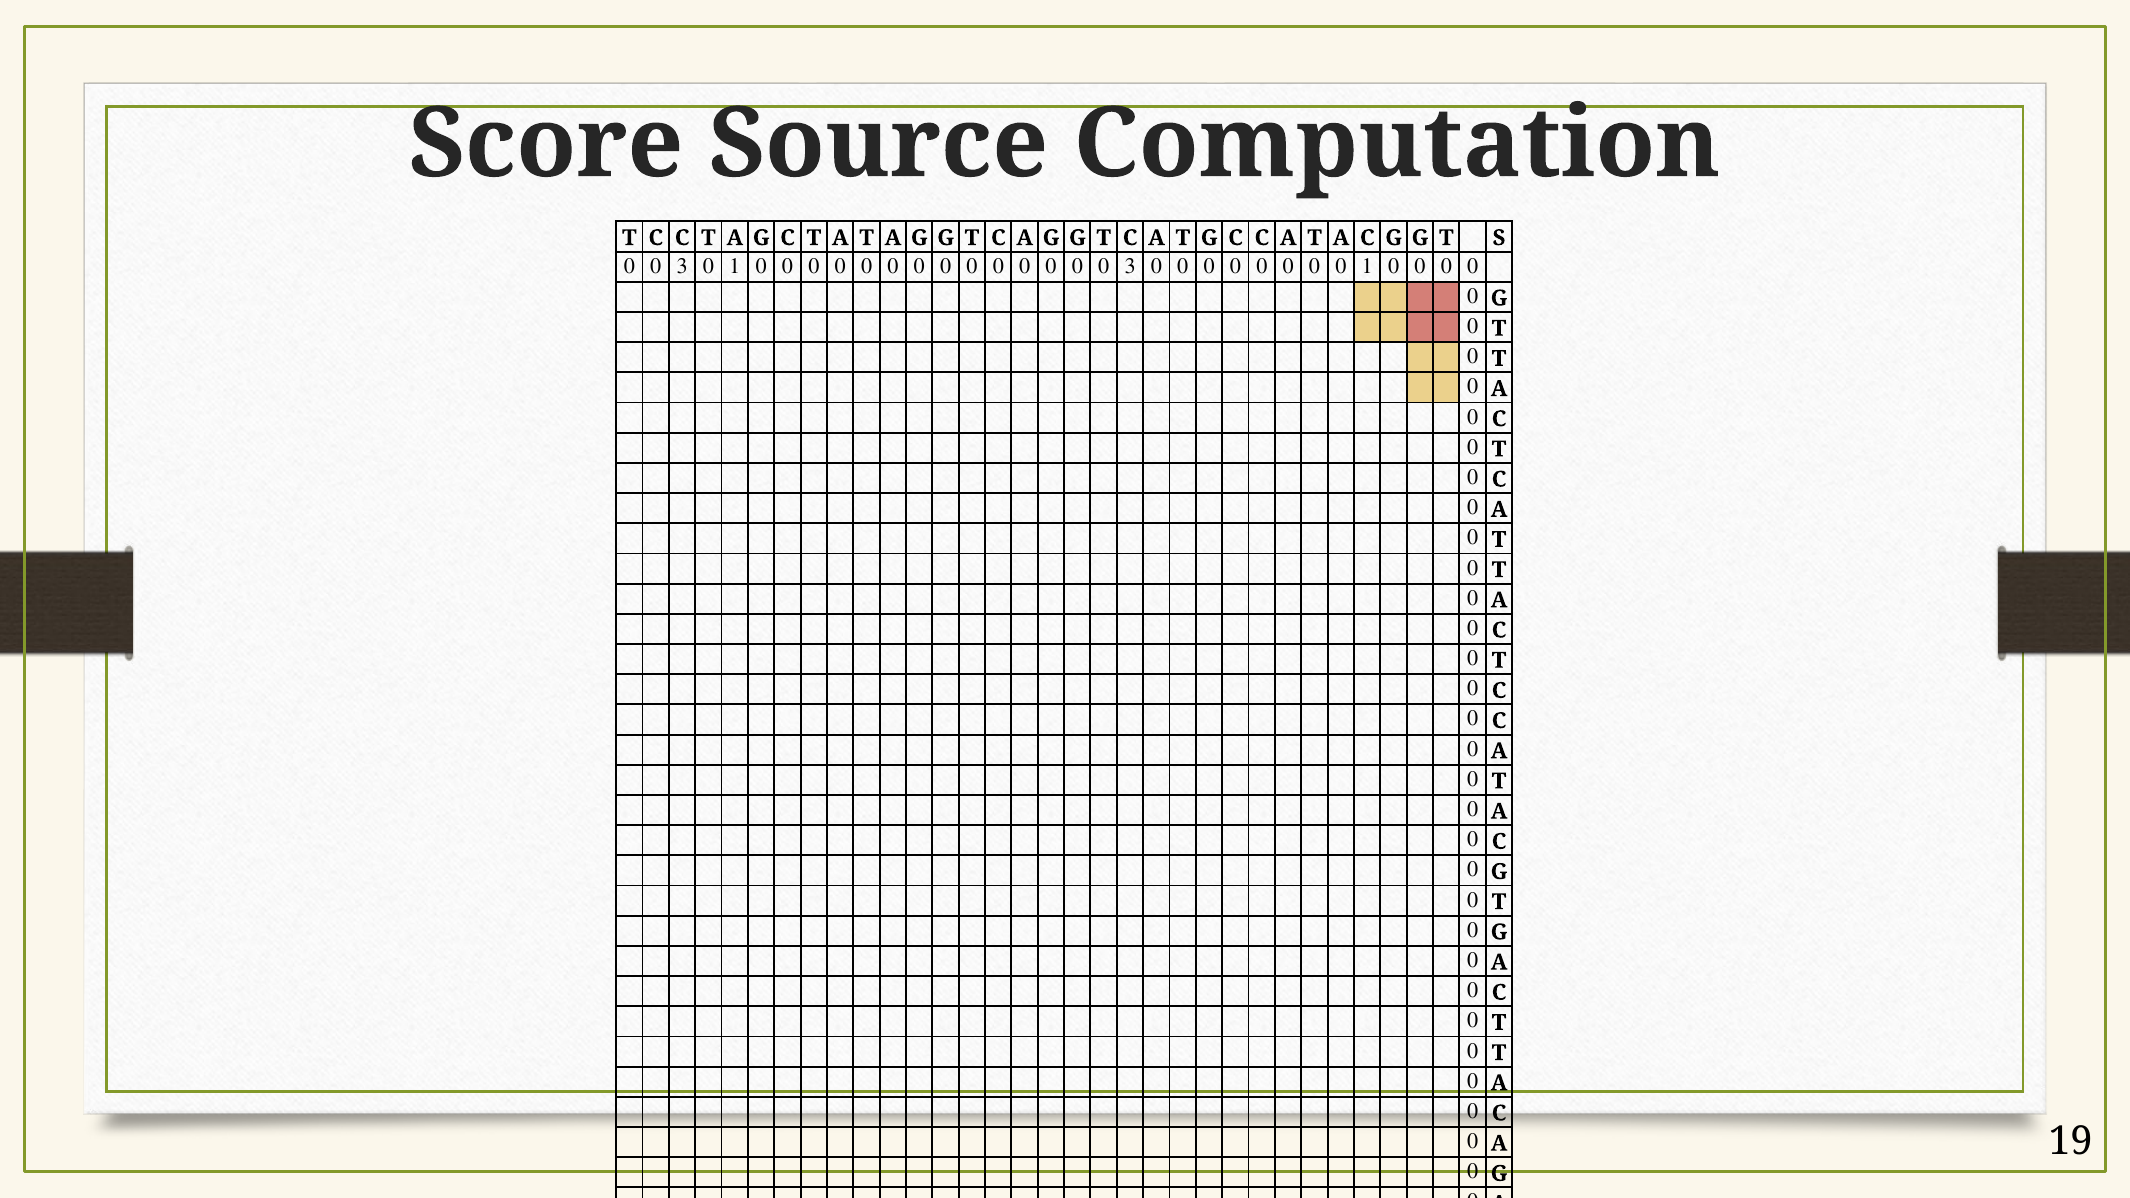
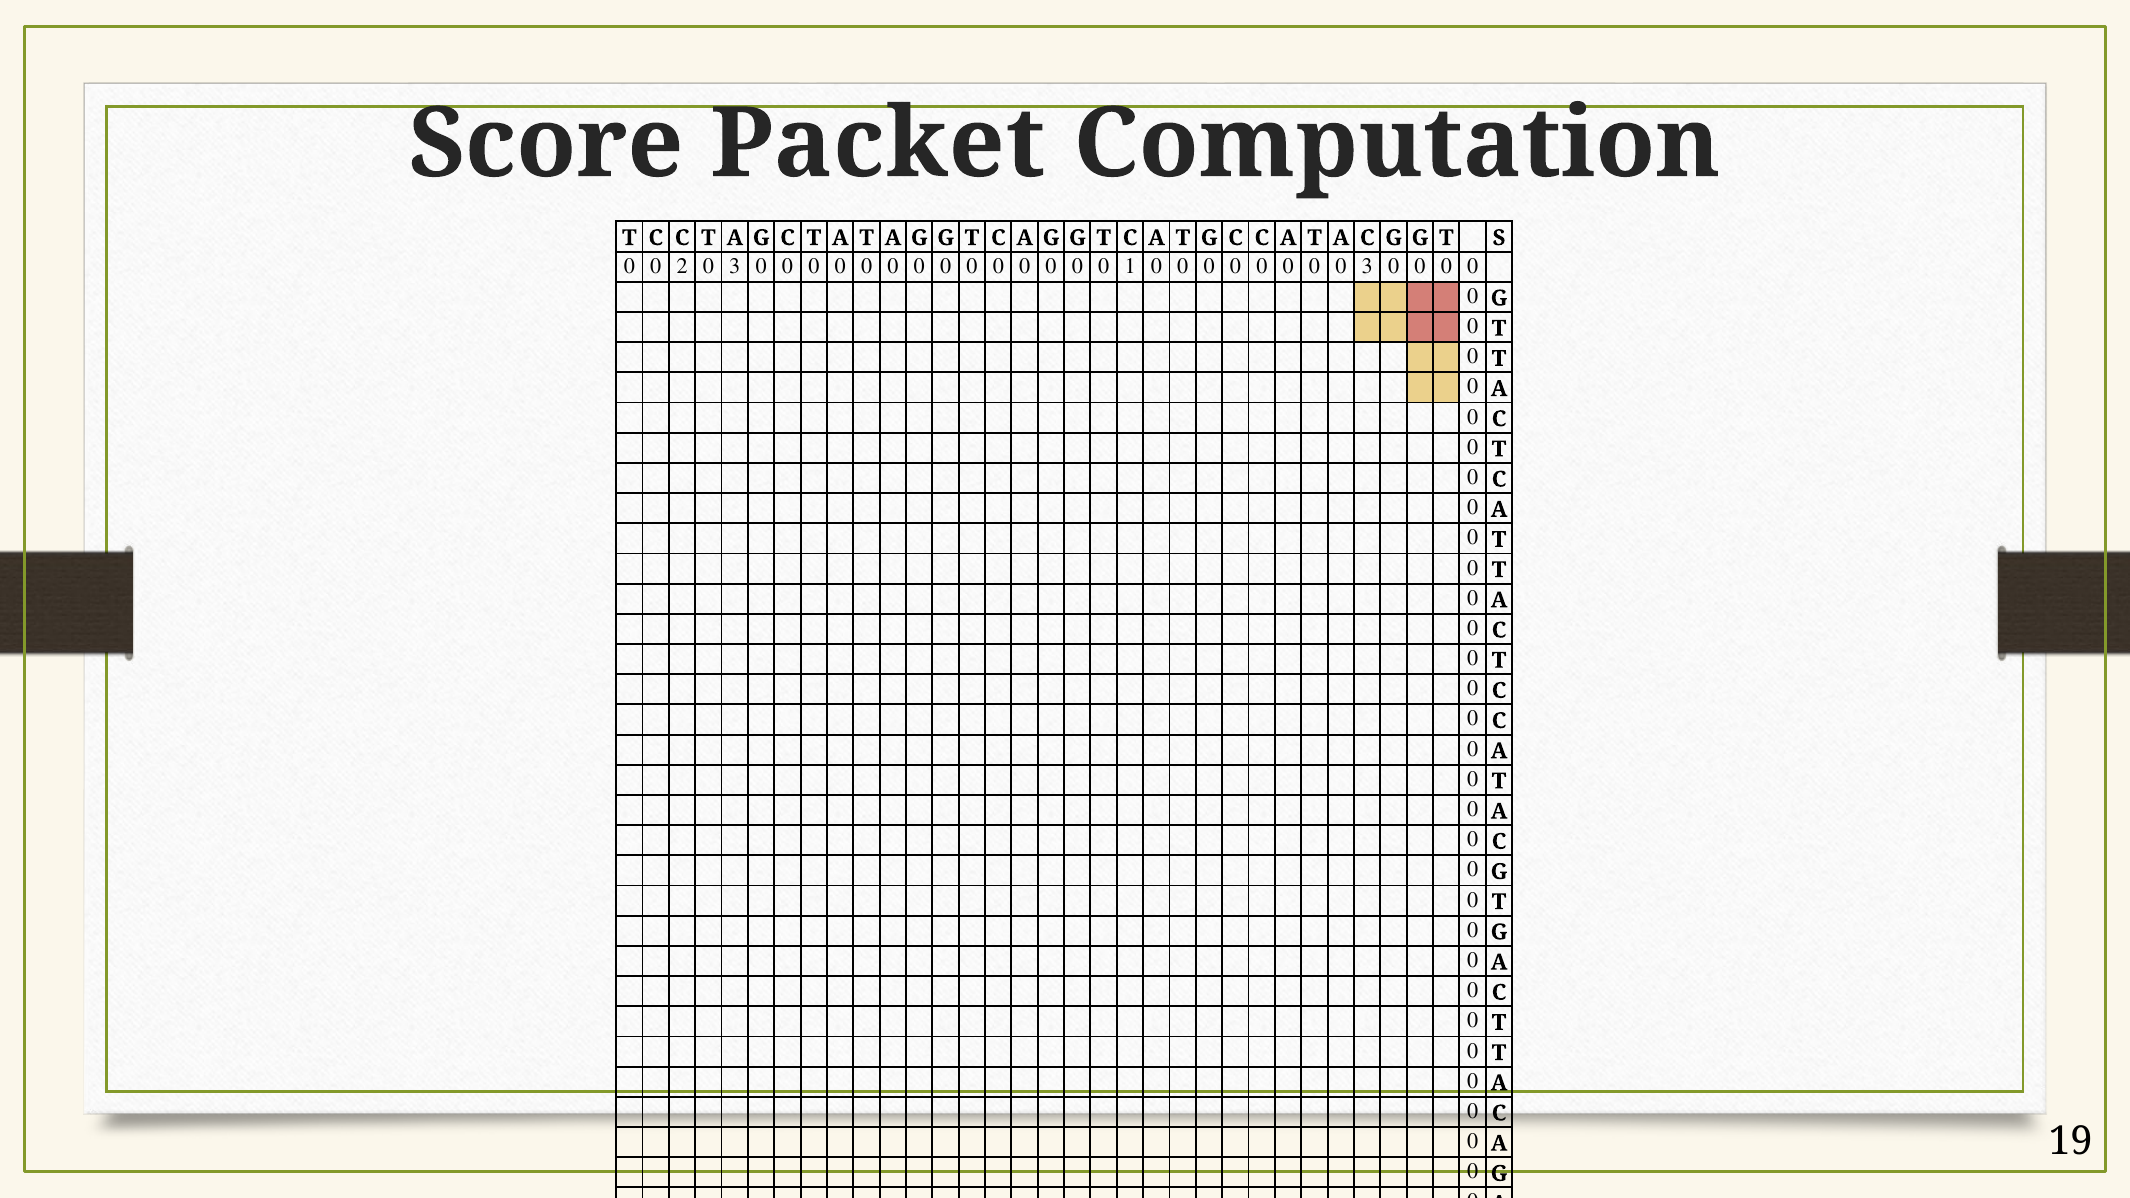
Source: Source -> Packet (878, 144)
3: 3 -> 2 (682, 266)
1: 1 -> 3 (735, 266)
0 0 0 3: 3 -> 1 (1130, 266)
0 0 1: 1 -> 3 (1367, 266)
